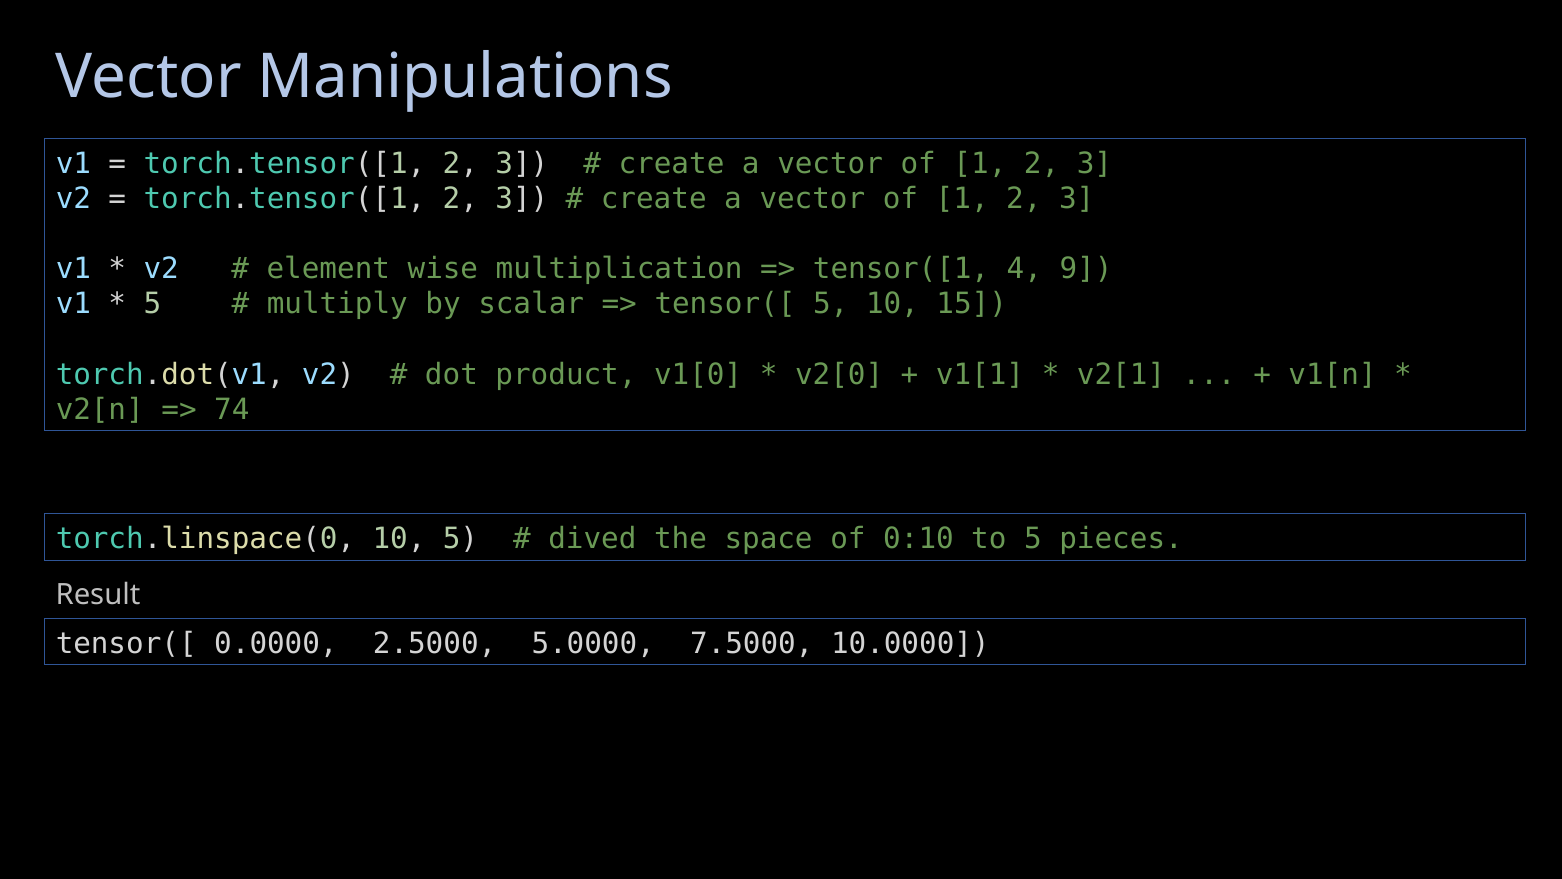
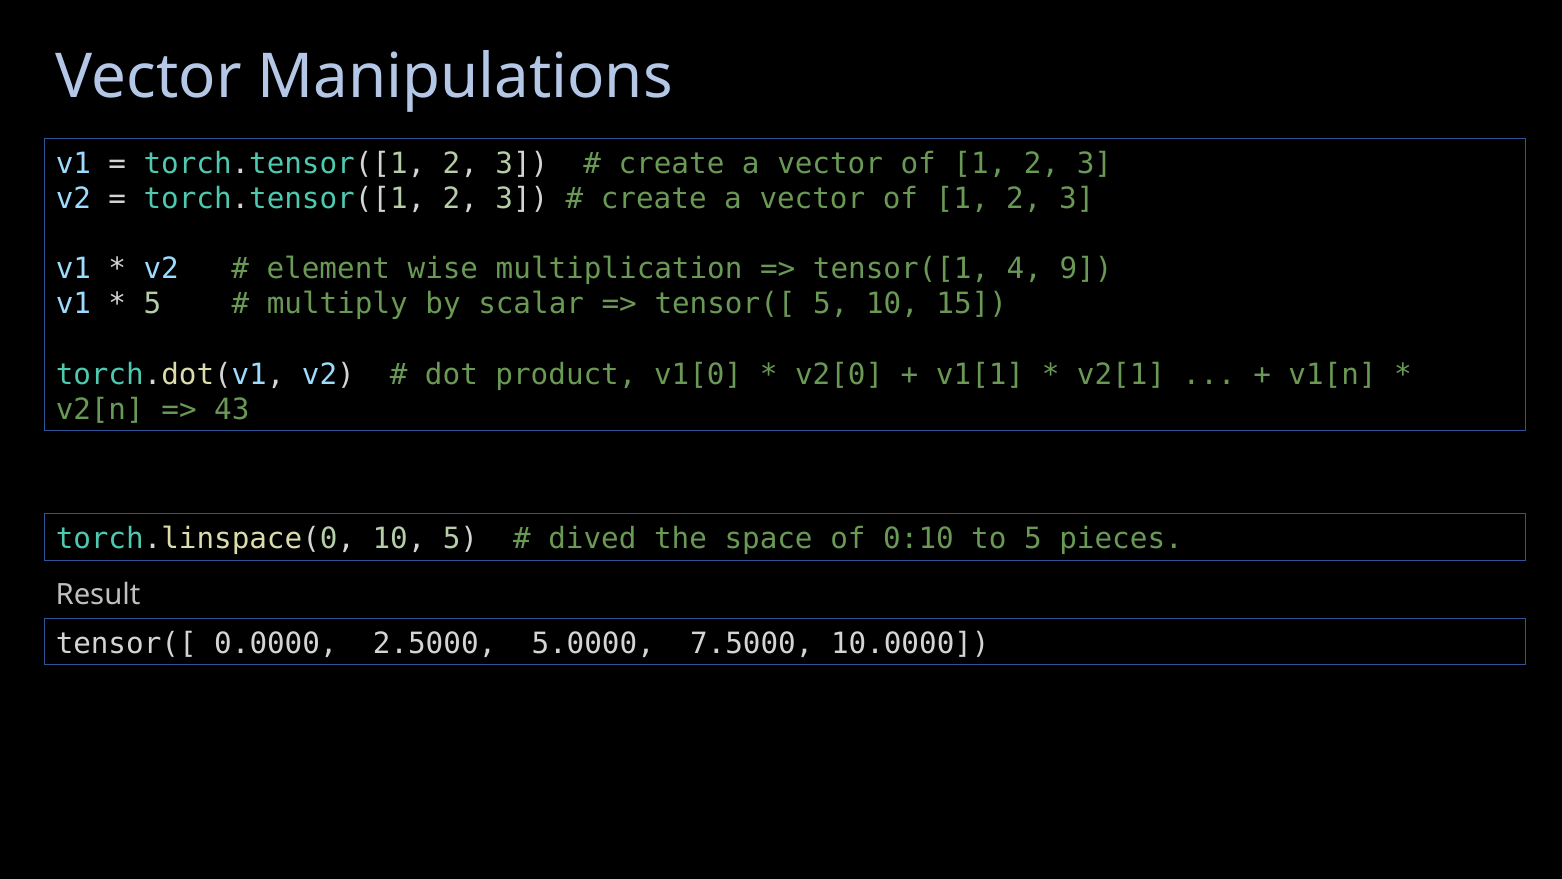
74: 74 -> 43 (232, 410)
